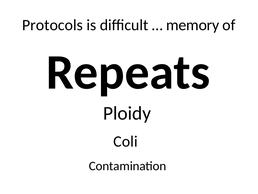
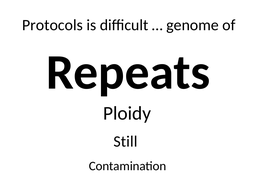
memory: memory -> genome (193, 25)
Coli: Coli -> Still (125, 141)
